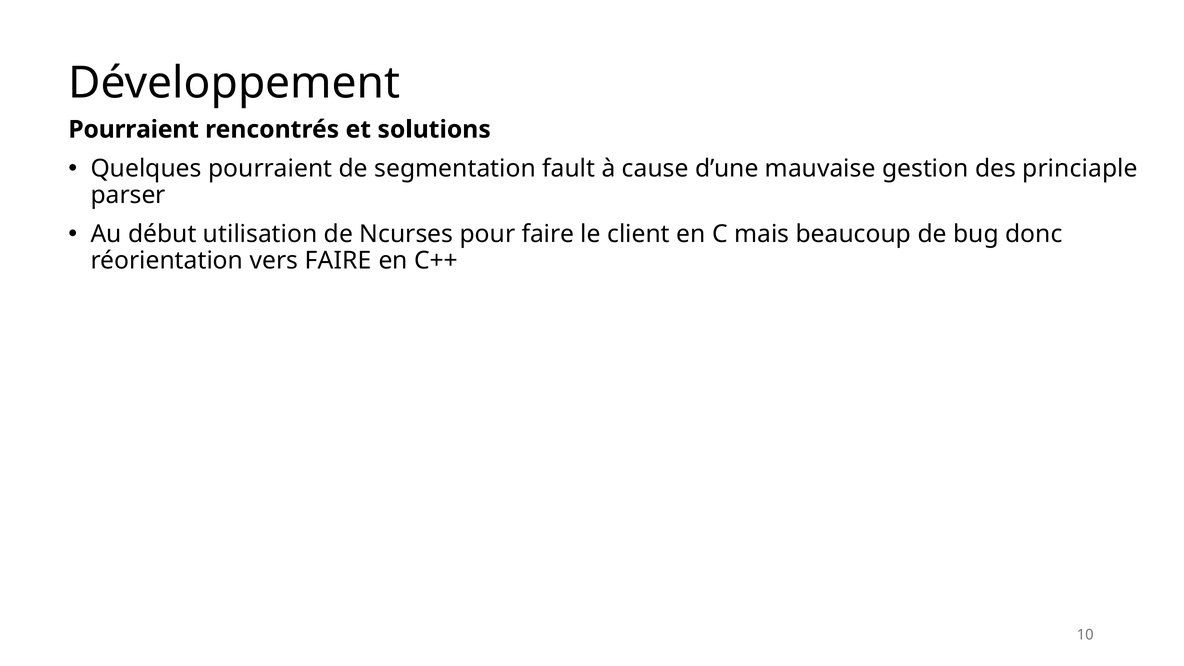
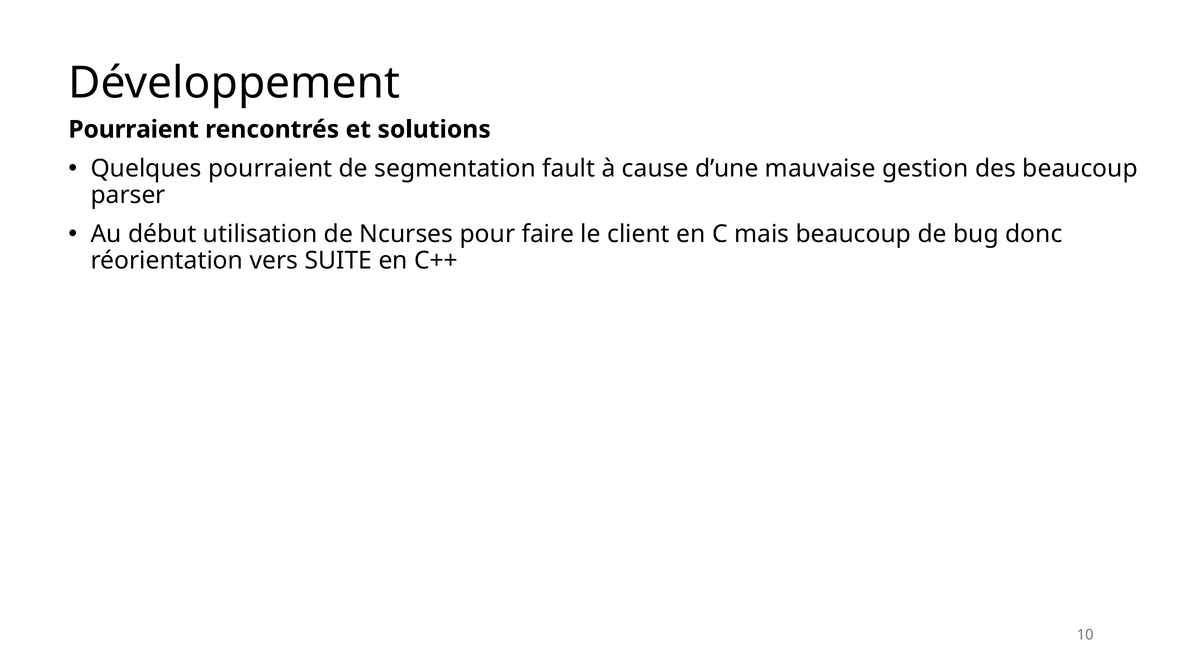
des princiaple: princiaple -> beaucoup (1080, 168)
vers FAIRE: FAIRE -> SUITE (338, 261)
